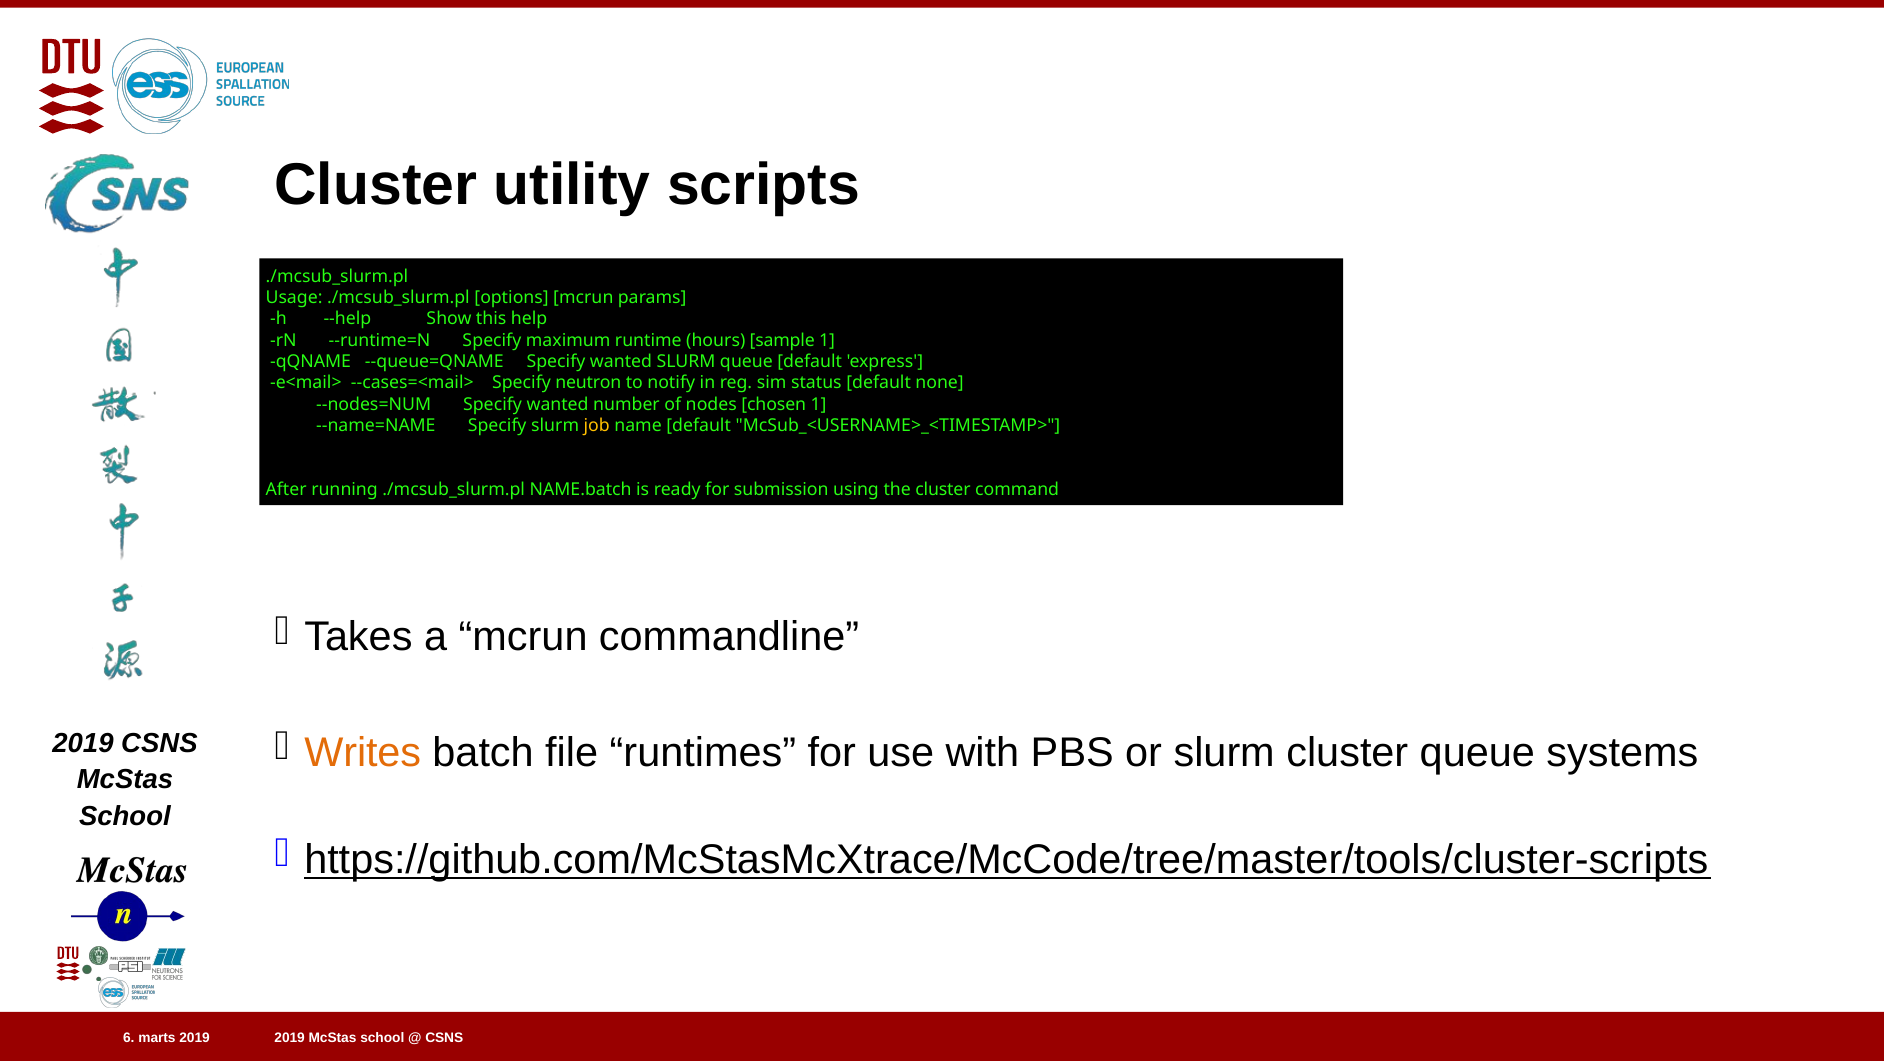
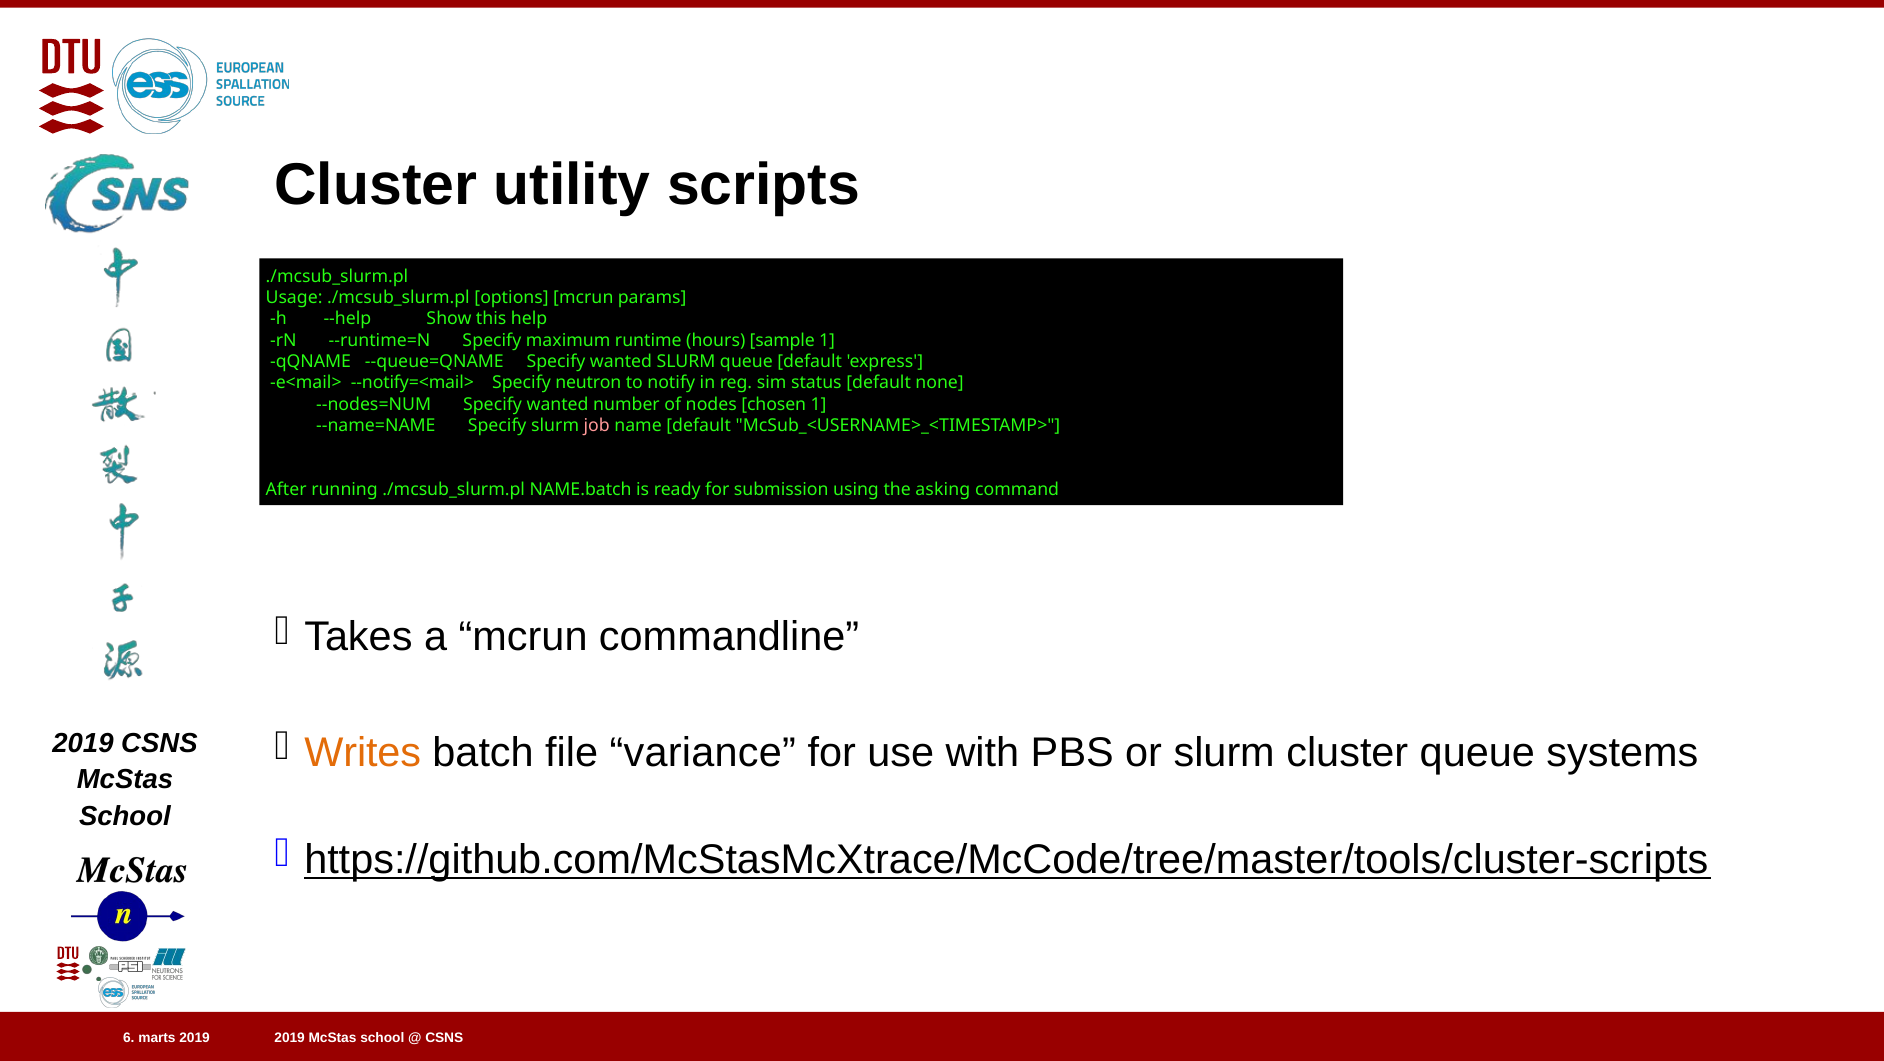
--cases=<mail>: --cases=<mail> -> --notify=<mail> (412, 383)
job colour: yellow -> pink (597, 425)
the cluster: cluster -> asking (943, 489)
runtimes: runtimes -> variance (703, 752)
